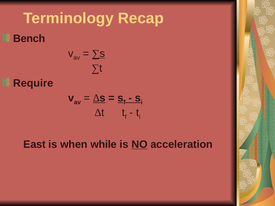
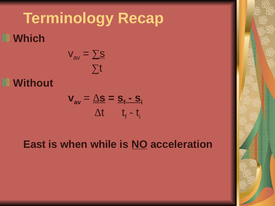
Bench: Bench -> Which (29, 39)
Require: Require -> Without (33, 83)
